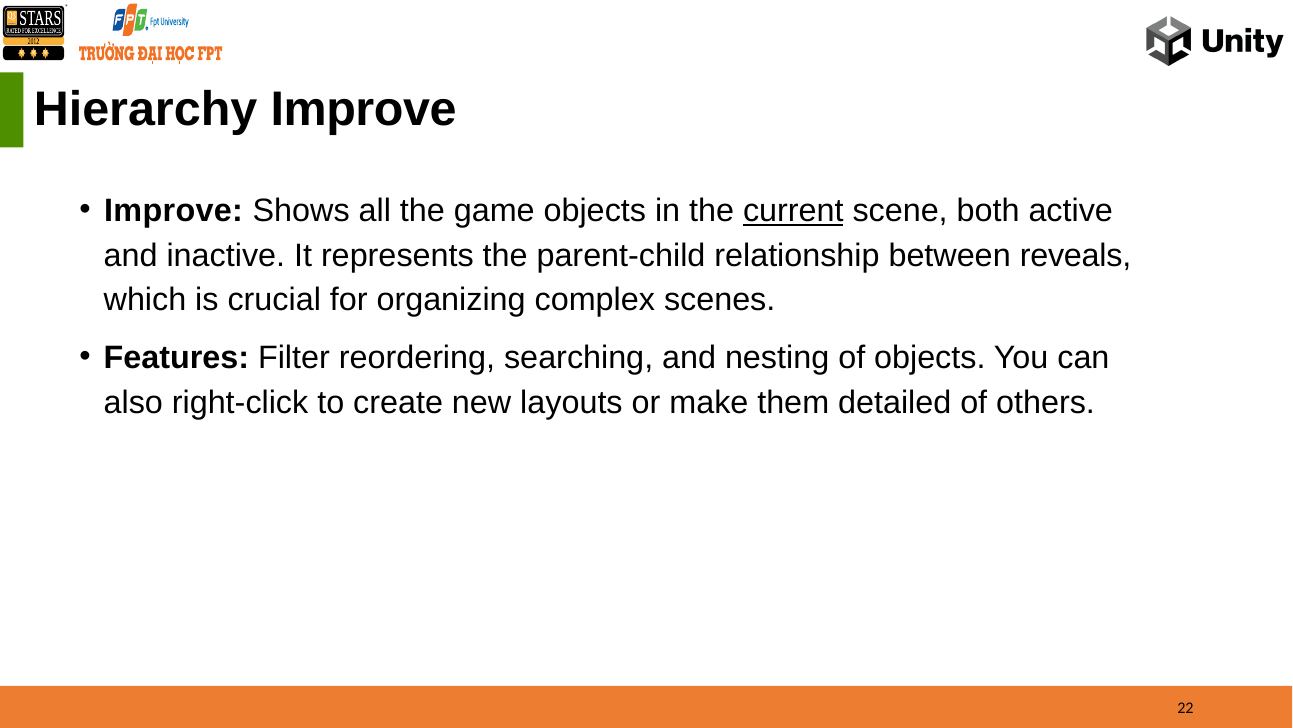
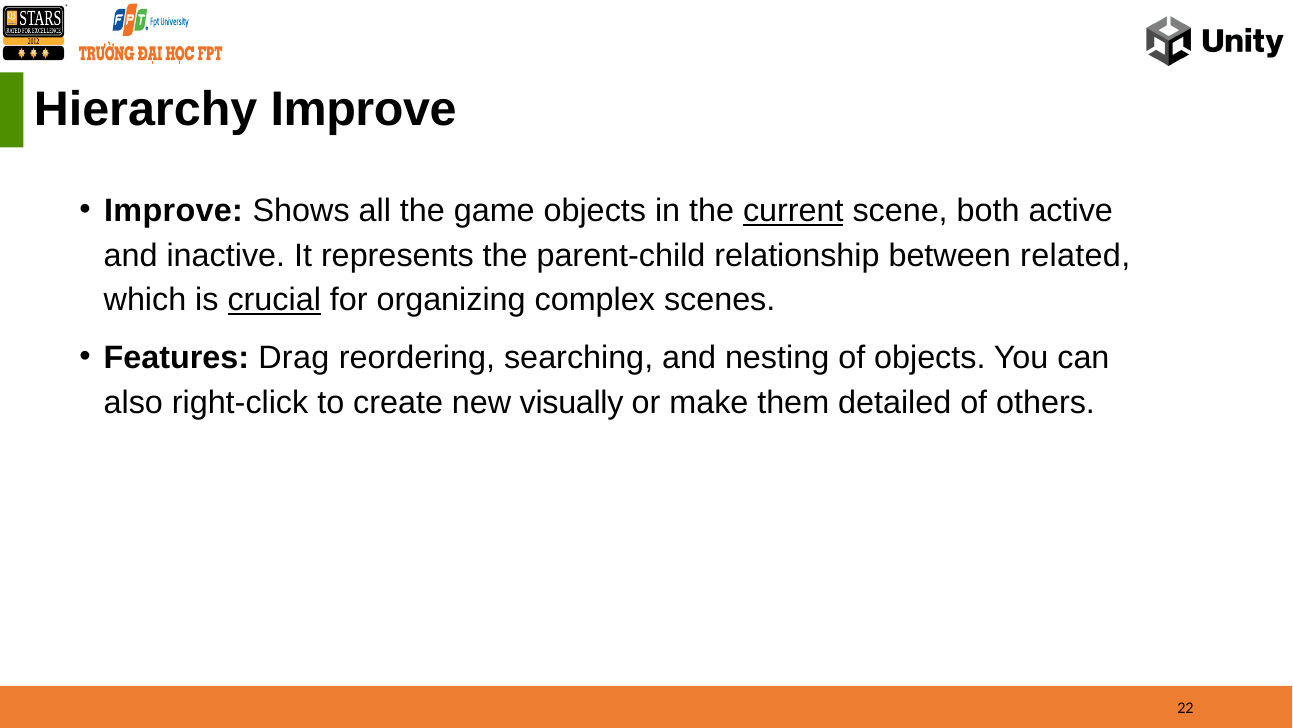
reveals: reveals -> related (1075, 255)
crucial underline: none -> present (274, 300)
Filter: Filter -> Drag (294, 358)
layouts: layouts -> visually (572, 402)
